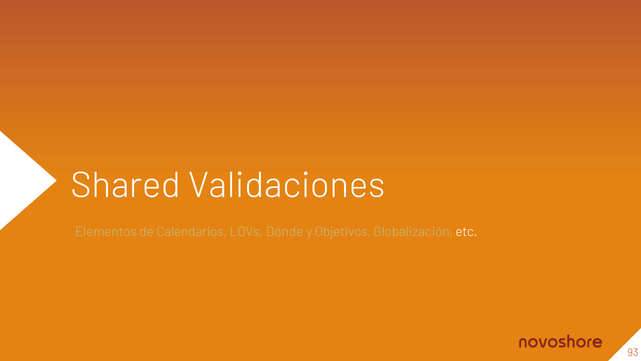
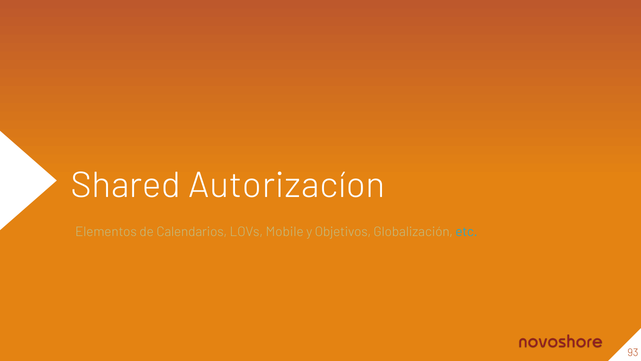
Validaciones: Validaciones -> Autorizacíon (287, 185)
Dónde: Dónde -> Mobile (285, 232)
etc colour: white -> light blue (467, 232)
